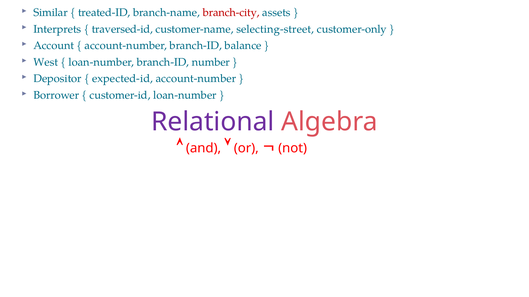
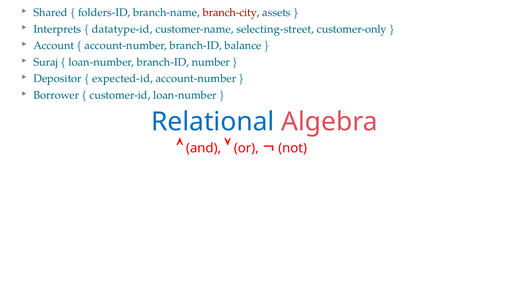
Similar: Similar -> Shared (51, 13)
treated-ID: treated-ID -> folders-ID (104, 13)
traversed-id: traversed-id -> datatype-id (122, 29)
West: West -> Suraj (46, 62)
Relational colour: purple -> blue (213, 122)
